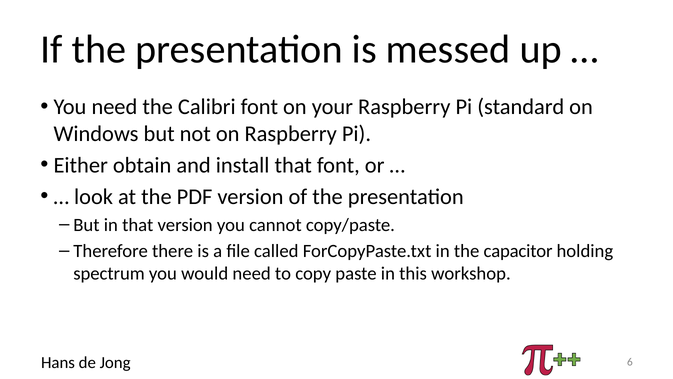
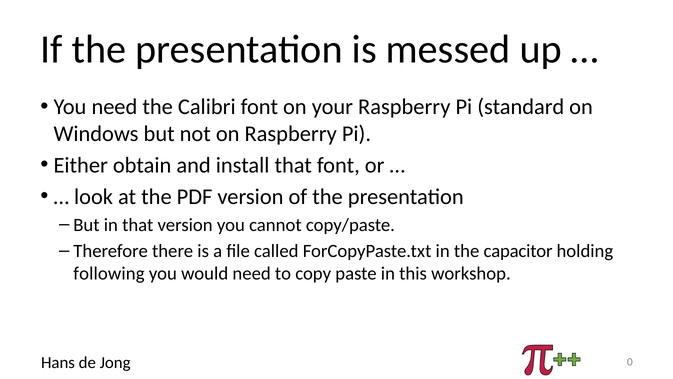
spectrum: spectrum -> following (109, 273)
6: 6 -> 0 (630, 362)
